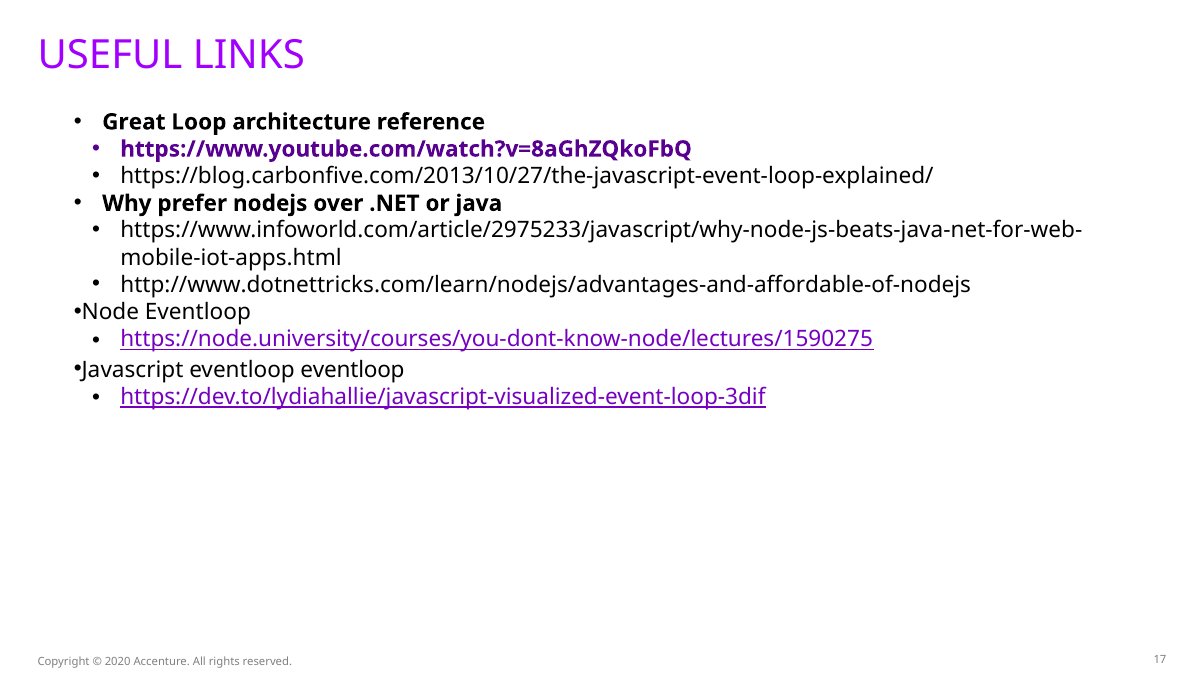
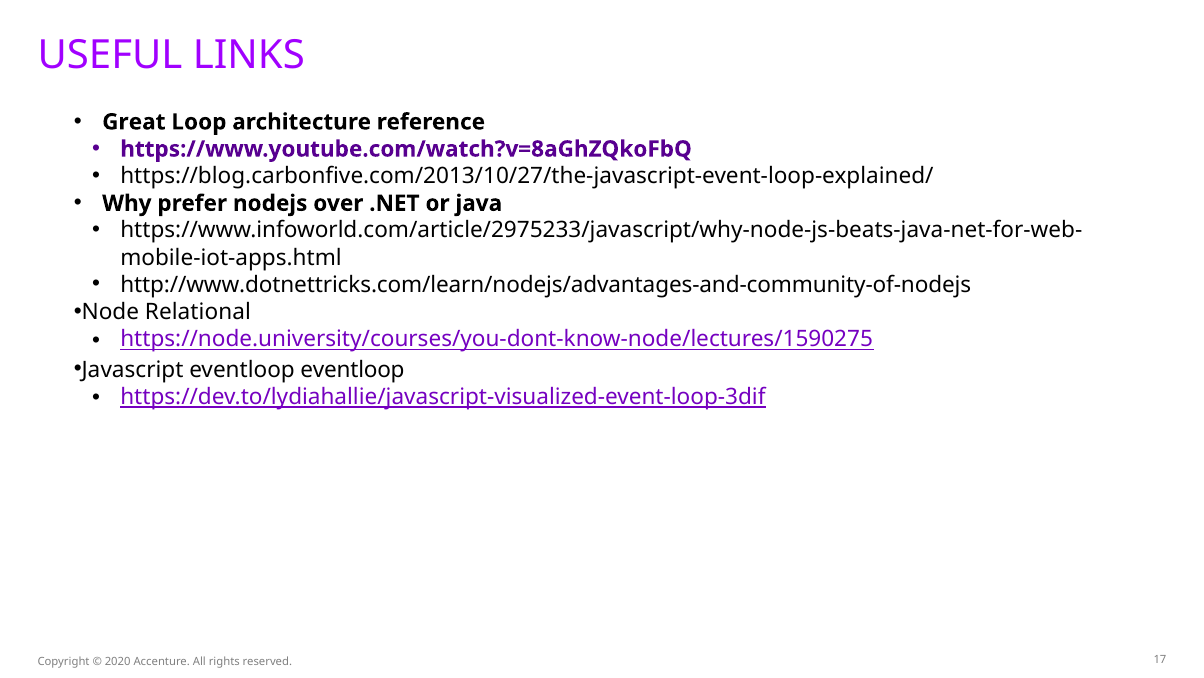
http://www.dotnettricks.com/learn/nodejs/advantages-and-affordable-of-nodejs: http://www.dotnettricks.com/learn/nodejs/advantages-and-affordable-of-nodejs -> http://www.dotnettricks.com/learn/nodejs/advantages-and-community-of-nodejs (546, 284)
Node Eventloop: Eventloop -> Relational (198, 311)
